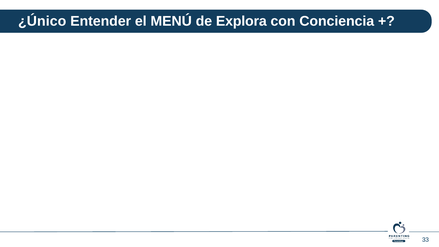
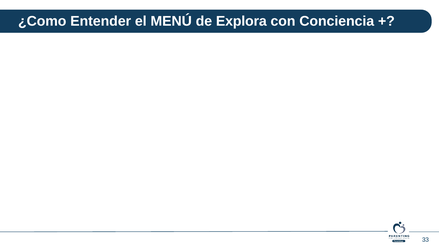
¿Único: ¿Único -> ¿Como (42, 21)
